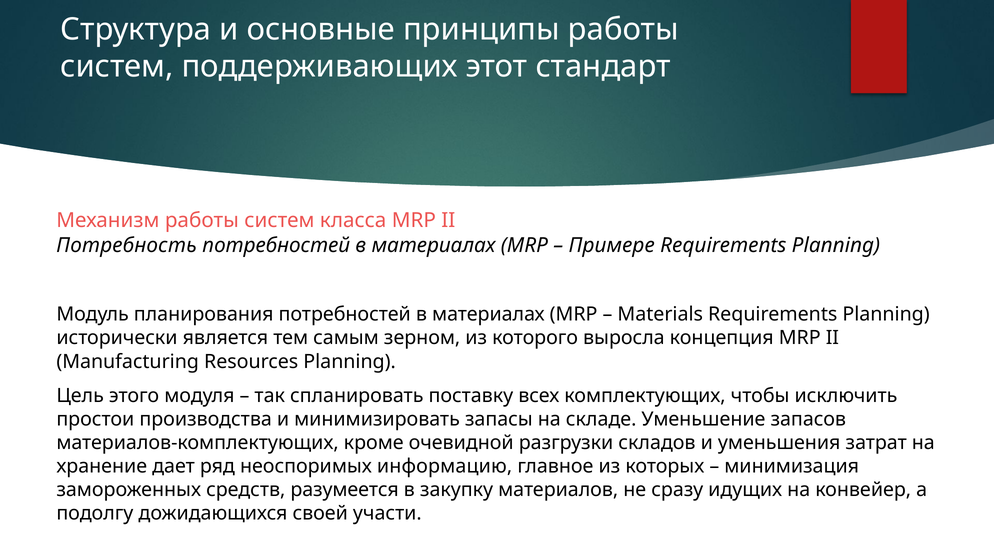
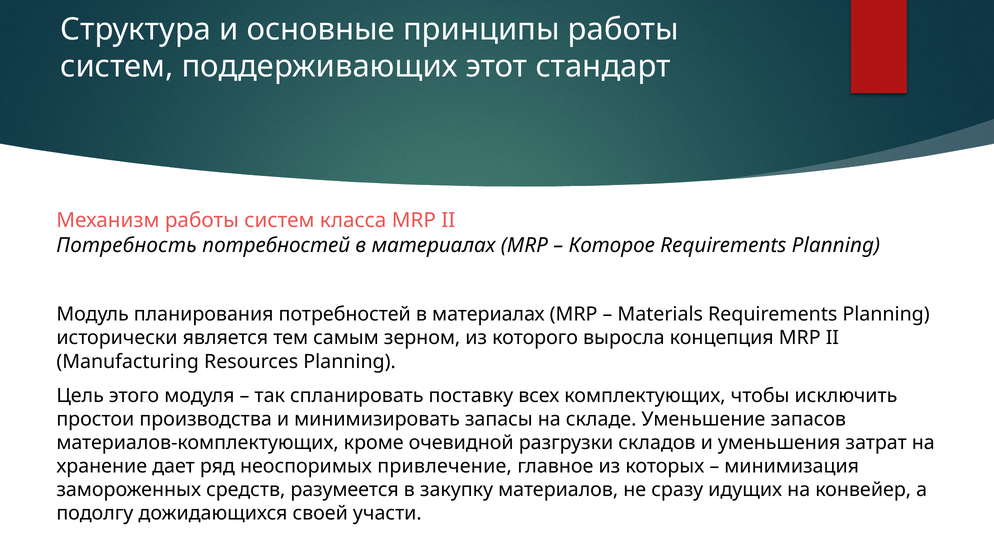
Примере: Примере -> Которое (612, 245)
информацию: информацию -> привлечение (445, 466)
